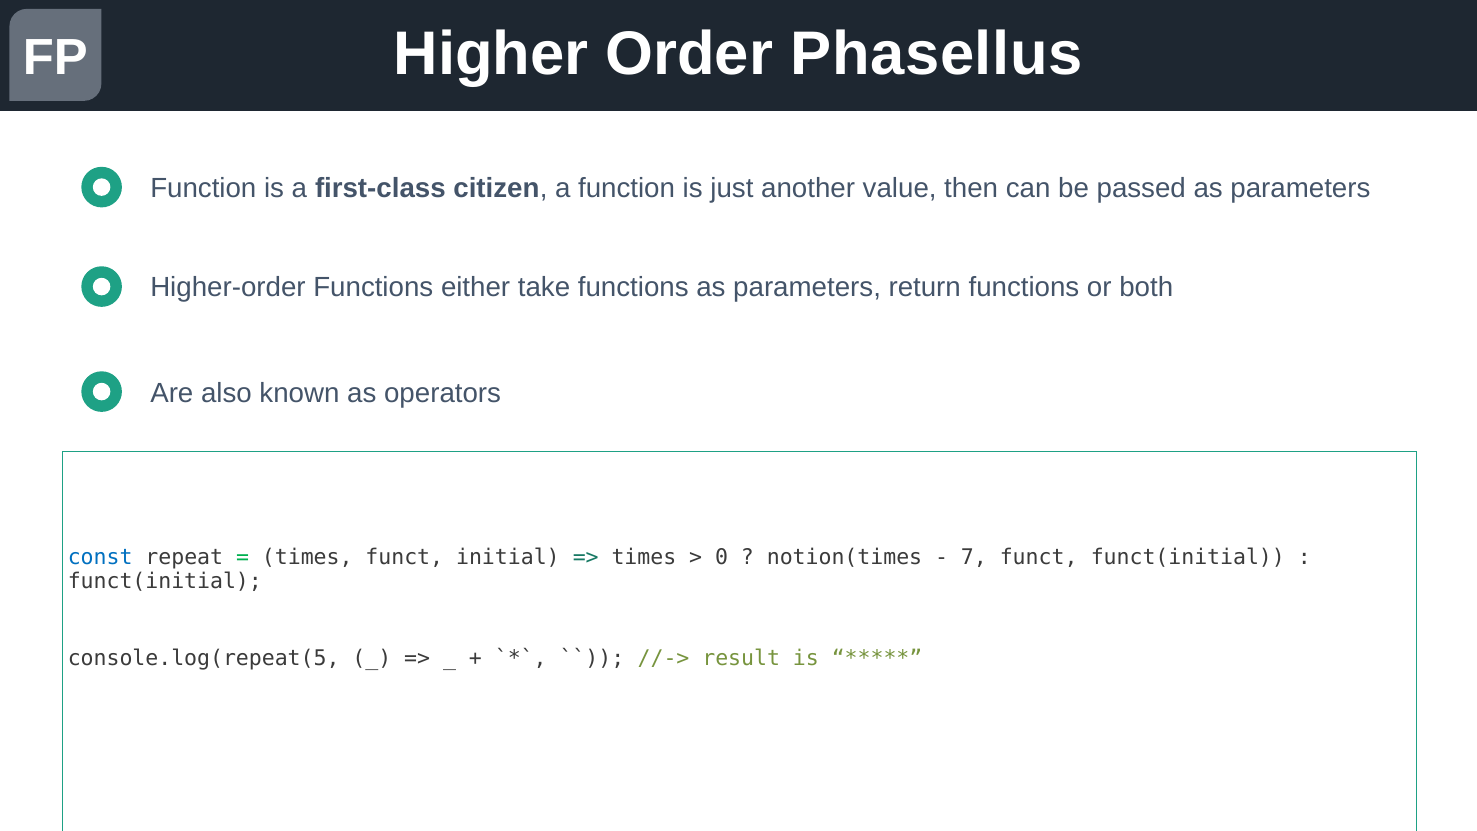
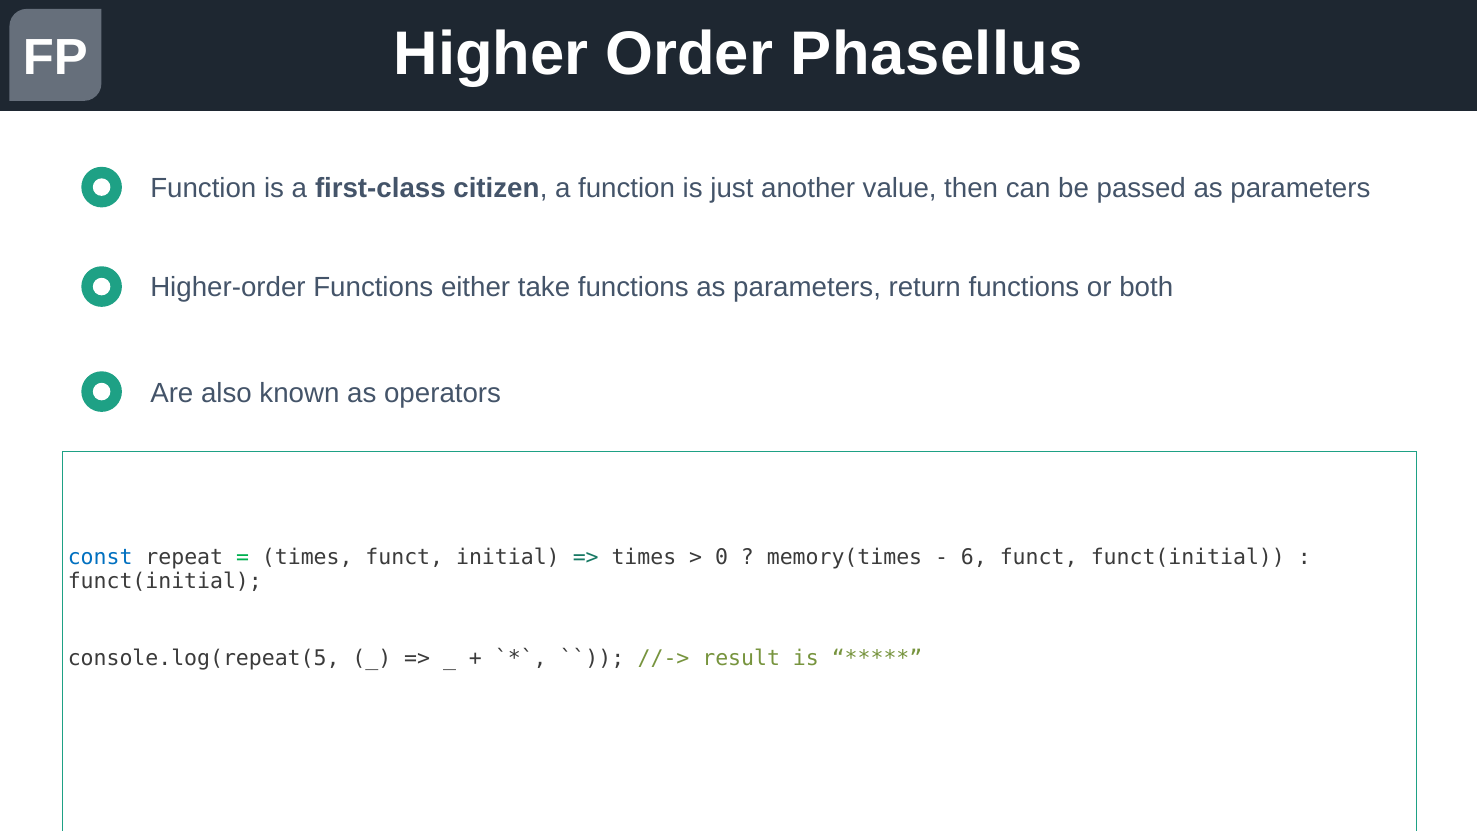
notion(times: notion(times -> memory(times (844, 558)
7: 7 -> 6 (974, 558)
